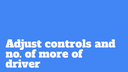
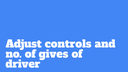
more: more -> gives (54, 54)
